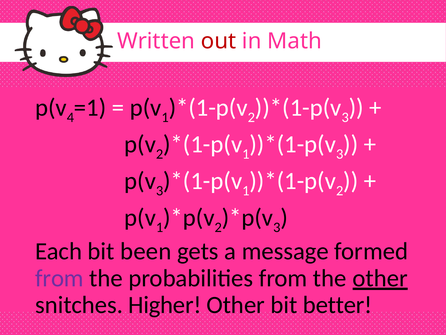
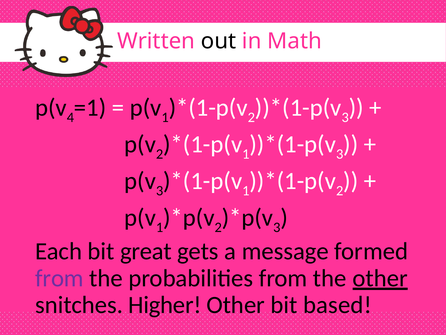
out colour: red -> black (219, 41)
been: been -> great (146, 251)
better: better -> based (337, 305)
